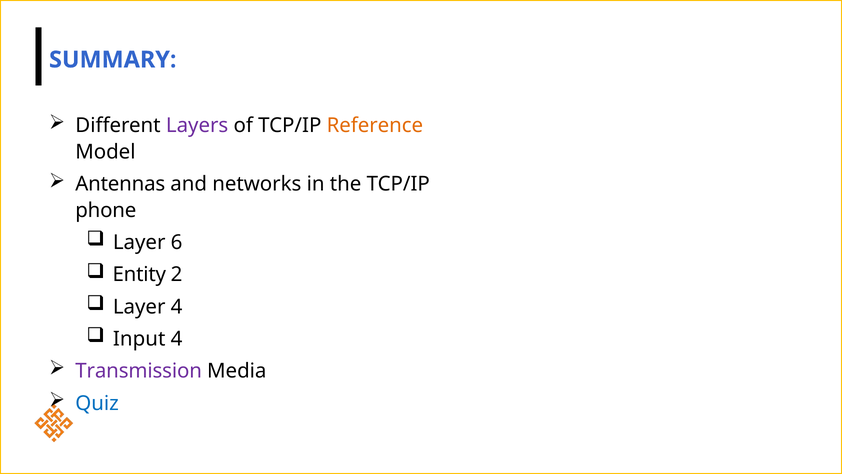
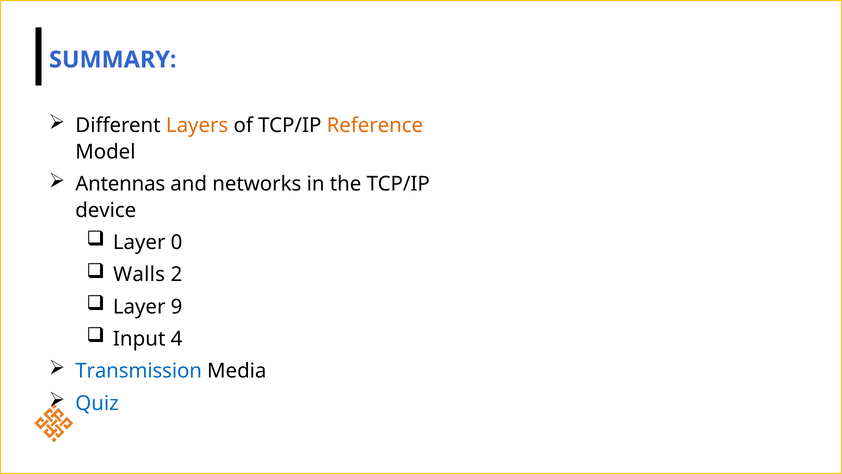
Layers colour: purple -> orange (197, 125)
phone: phone -> device (106, 210)
6: 6 -> 0 (177, 242)
Entity: Entity -> Walls (139, 274)
Layer 4: 4 -> 9 (177, 307)
Transmission colour: purple -> blue (139, 371)
